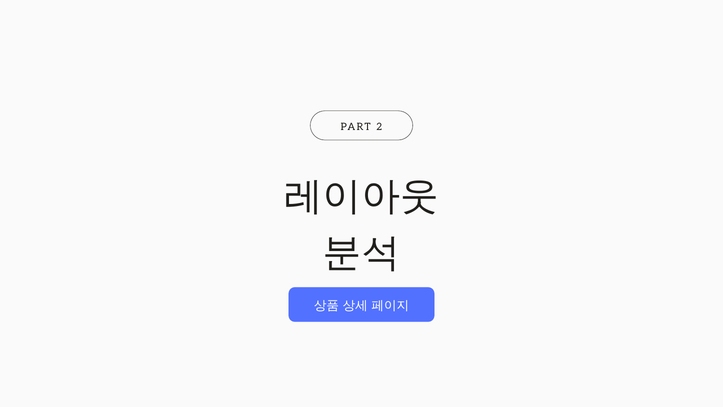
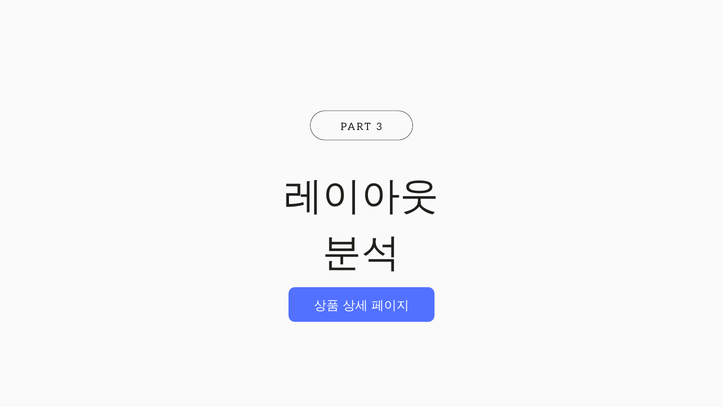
2: 2 -> 3 (379, 127)
